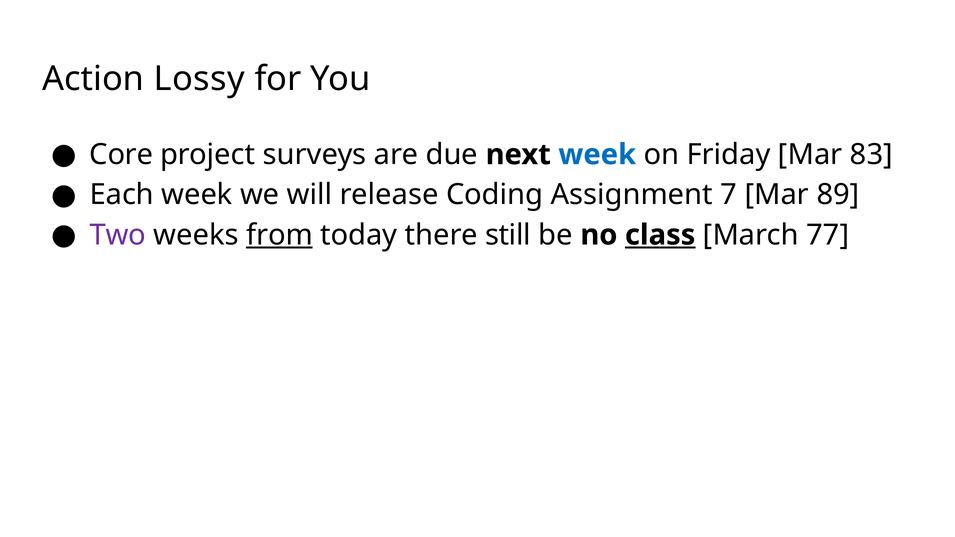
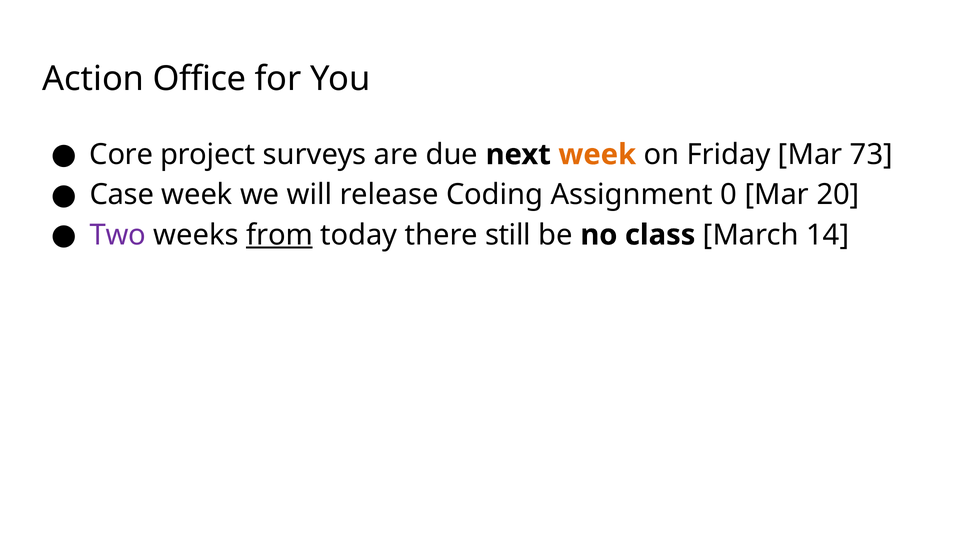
Lossy: Lossy -> Office (200, 79)
week colour: blue -> orange (597, 155)
83: 83 -> 73 (871, 155)
Each: Each -> Case (122, 195)
7: 7 -> 0 (729, 195)
89: 89 -> 20 (838, 195)
class underline: present -> none (660, 235)
77: 77 -> 14 (828, 235)
